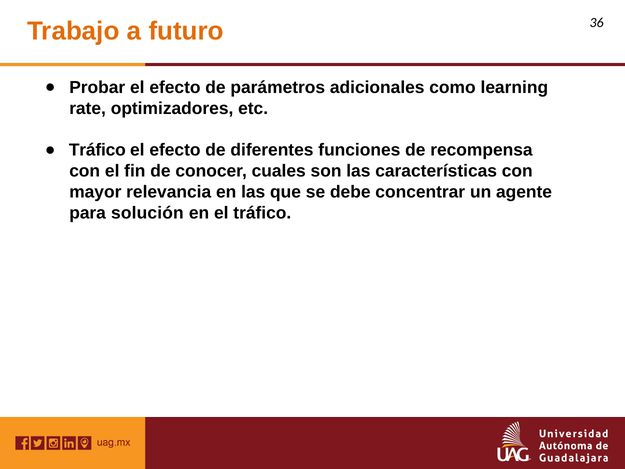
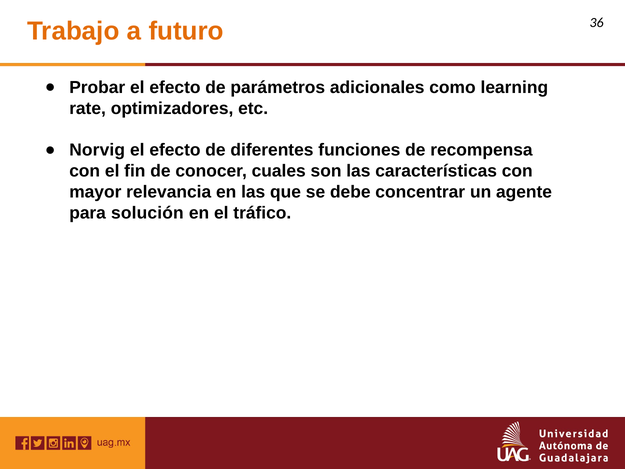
Tráfico: Tráfico -> Norvig (97, 150)
